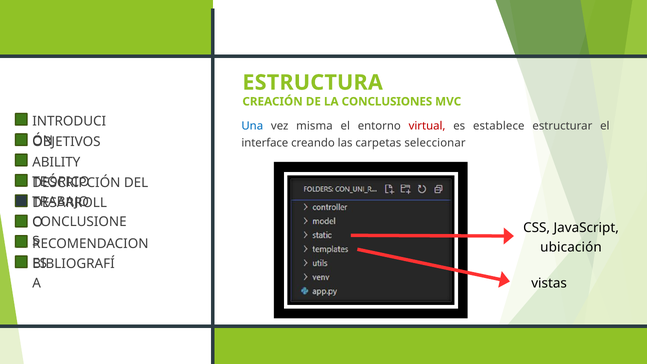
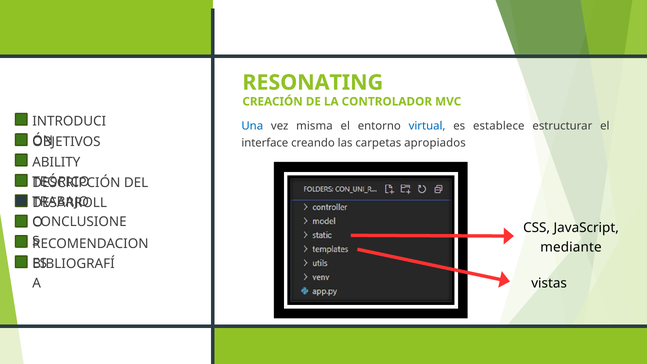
ESTRUCTURA: ESTRUCTURA -> RESONATING (313, 83)
CONCLUSIONES: CONCLUSIONES -> CONTROLADOR (387, 102)
virtual colour: red -> blue (427, 126)
seleccionar: seleccionar -> apropiados (435, 143)
ubicación: ubicación -> mediante (571, 247)
